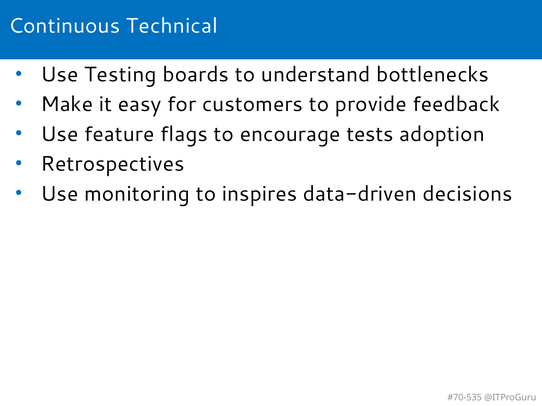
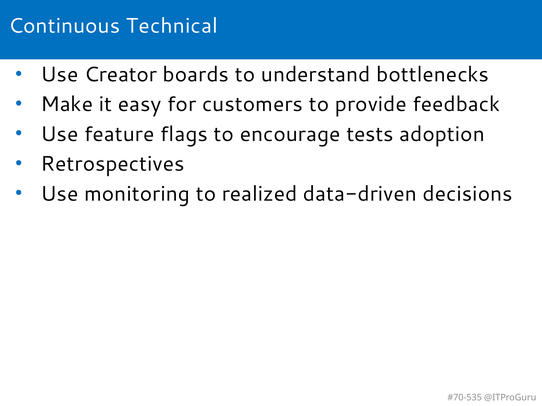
Testing: Testing -> Creator (121, 75)
inspires: inspires -> realized (260, 194)
